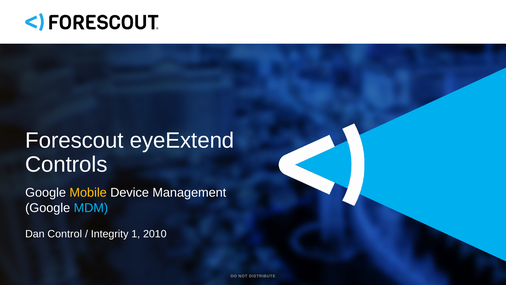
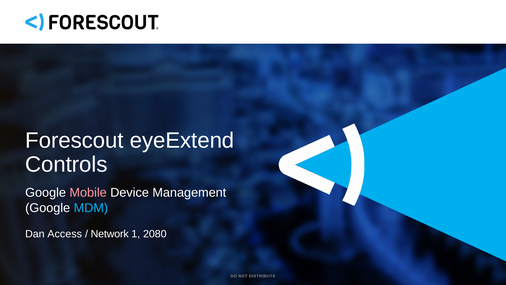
Mobile colour: yellow -> pink (88, 193)
Control: Control -> Access (65, 234)
Integrity: Integrity -> Network (110, 234)
2010: 2010 -> 2080 (155, 234)
